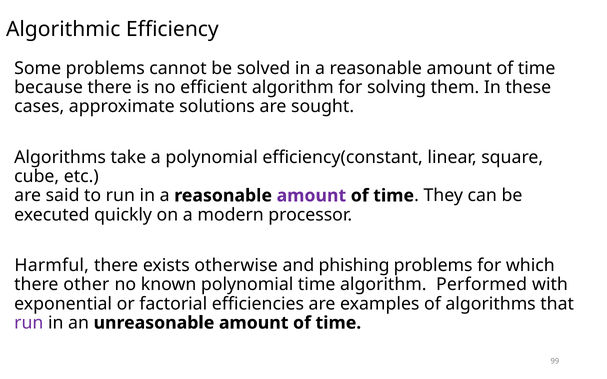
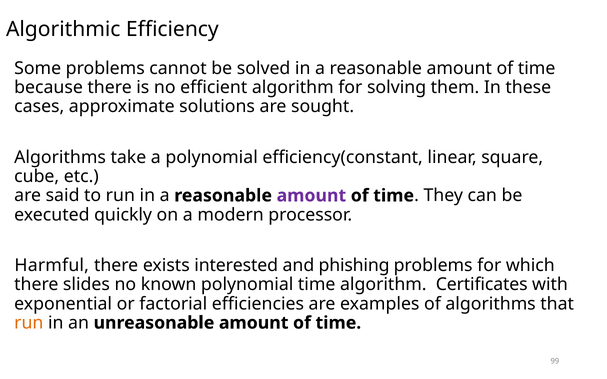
otherwise: otherwise -> interested (236, 266)
other: other -> slides (86, 285)
Performed: Performed -> Certificates (482, 285)
run colour: purple -> orange (29, 323)
